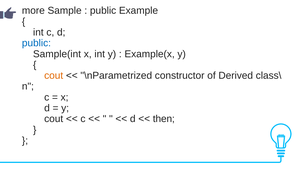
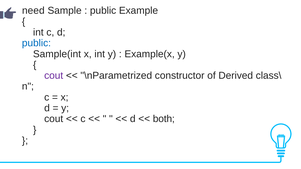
more: more -> need (33, 11)
cout colour: orange -> purple (54, 76)
then: then -> both (164, 119)
